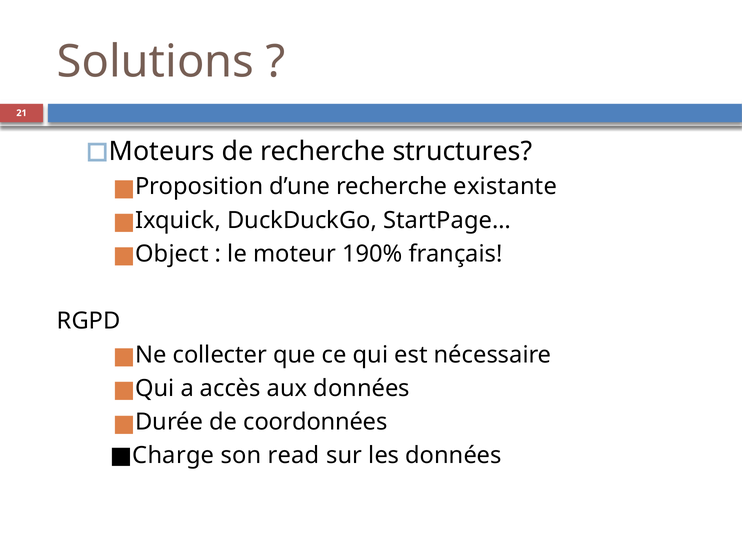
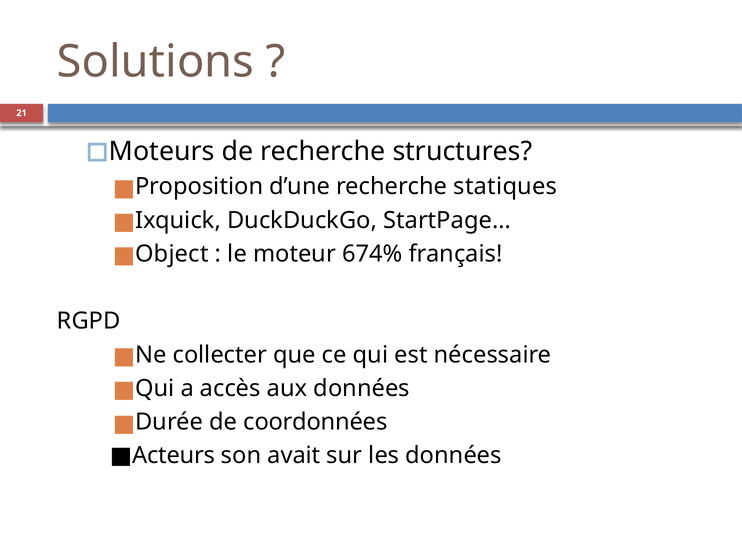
existante: existante -> statiques (505, 187)
190%: 190% -> 674% (372, 254)
Charge: Charge -> Acteurs (174, 456)
read: read -> avait (294, 456)
